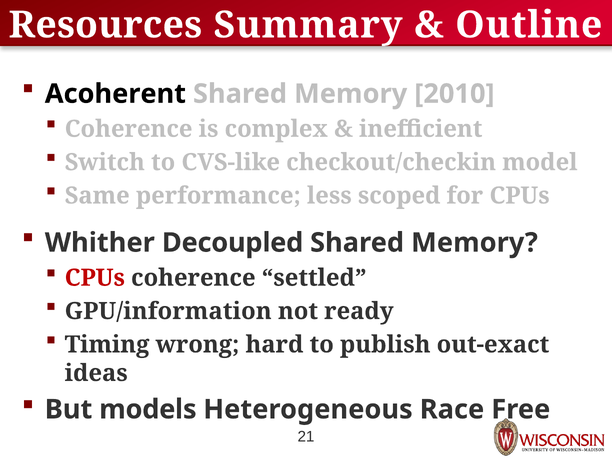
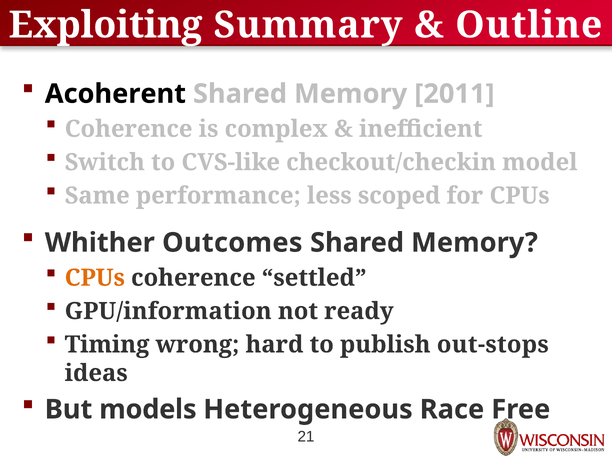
Resources: Resources -> Exploiting (106, 25)
2010: 2010 -> 2011 (454, 94)
Decoupled: Decoupled -> Outcomes (232, 243)
CPUs colour: red -> orange (95, 278)
out-exact: out-exact -> out-stops (493, 345)
